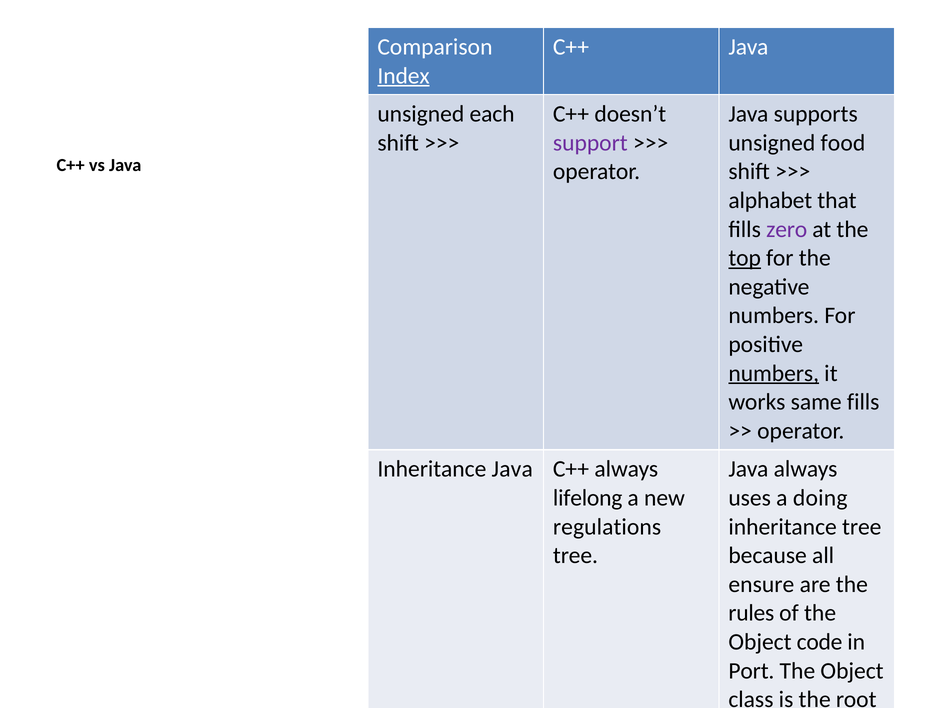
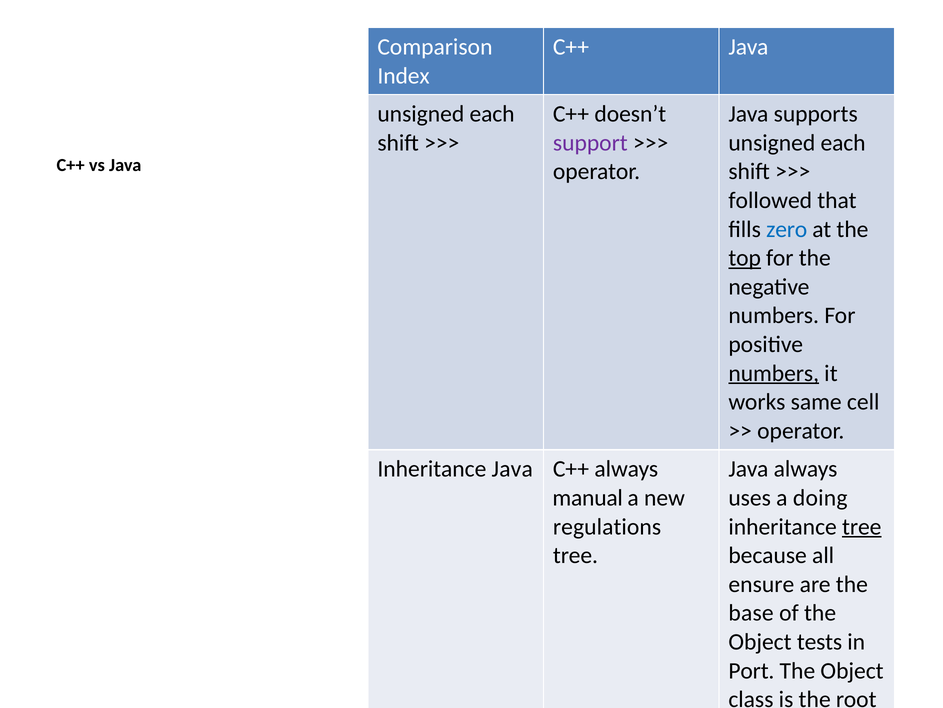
Index underline: present -> none (404, 76)
food: food -> each (843, 143)
alphabet: alphabet -> followed (770, 200)
zero colour: purple -> blue (787, 229)
same fills: fills -> cell (863, 402)
lifelong: lifelong -> manual (588, 497)
tree underline: none -> present (862, 526)
rules: rules -> base (751, 613)
code: code -> tests (820, 641)
